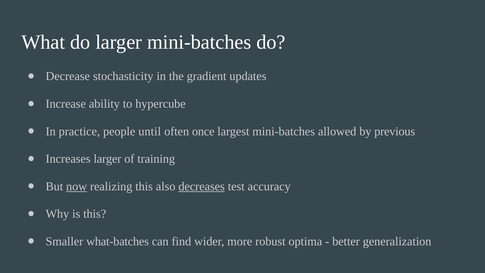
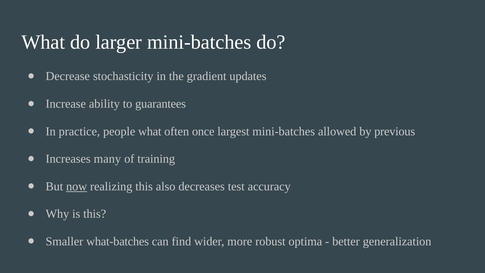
hypercube: hypercube -> guarantees (161, 104)
people until: until -> what (150, 131)
Increases larger: larger -> many (107, 159)
decreases underline: present -> none (202, 186)
